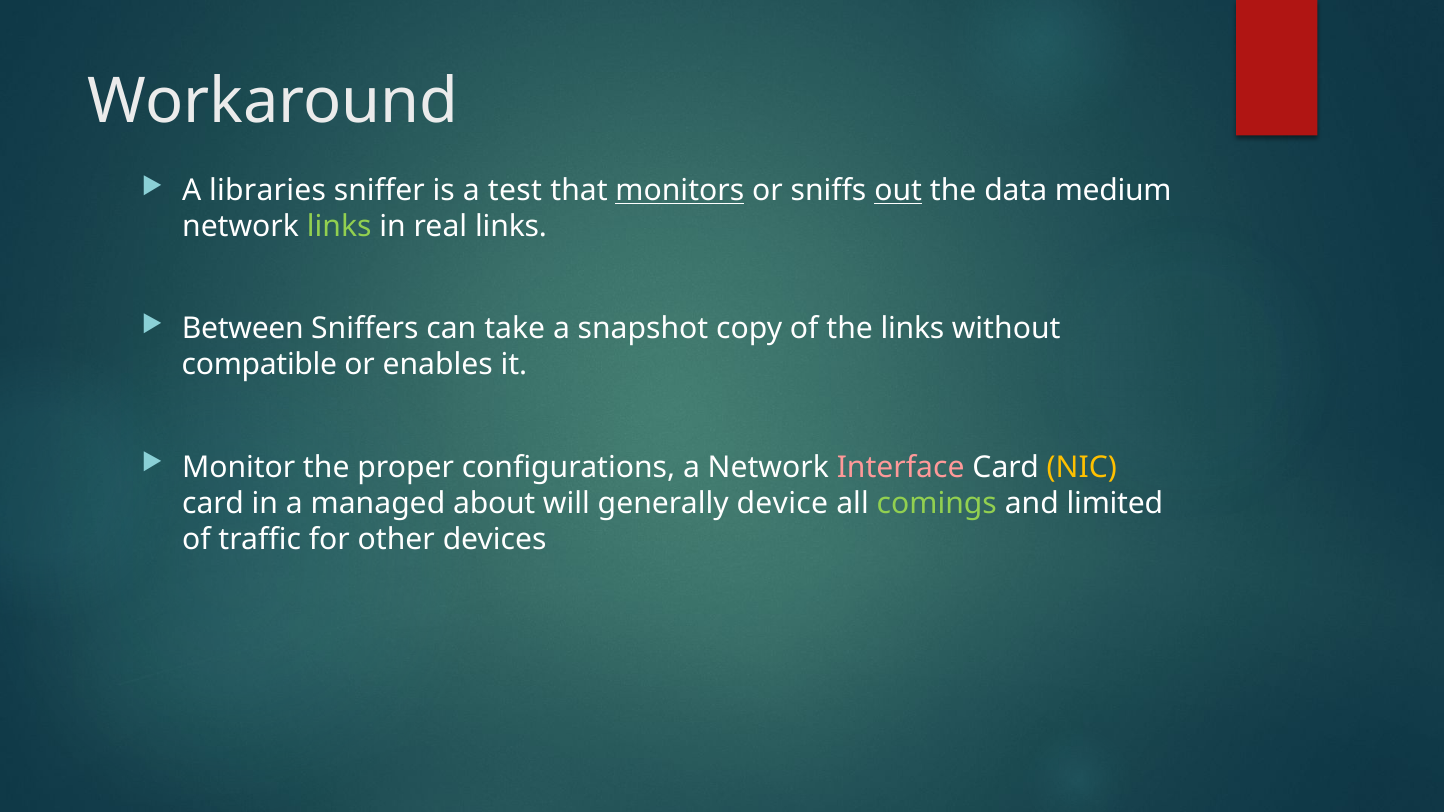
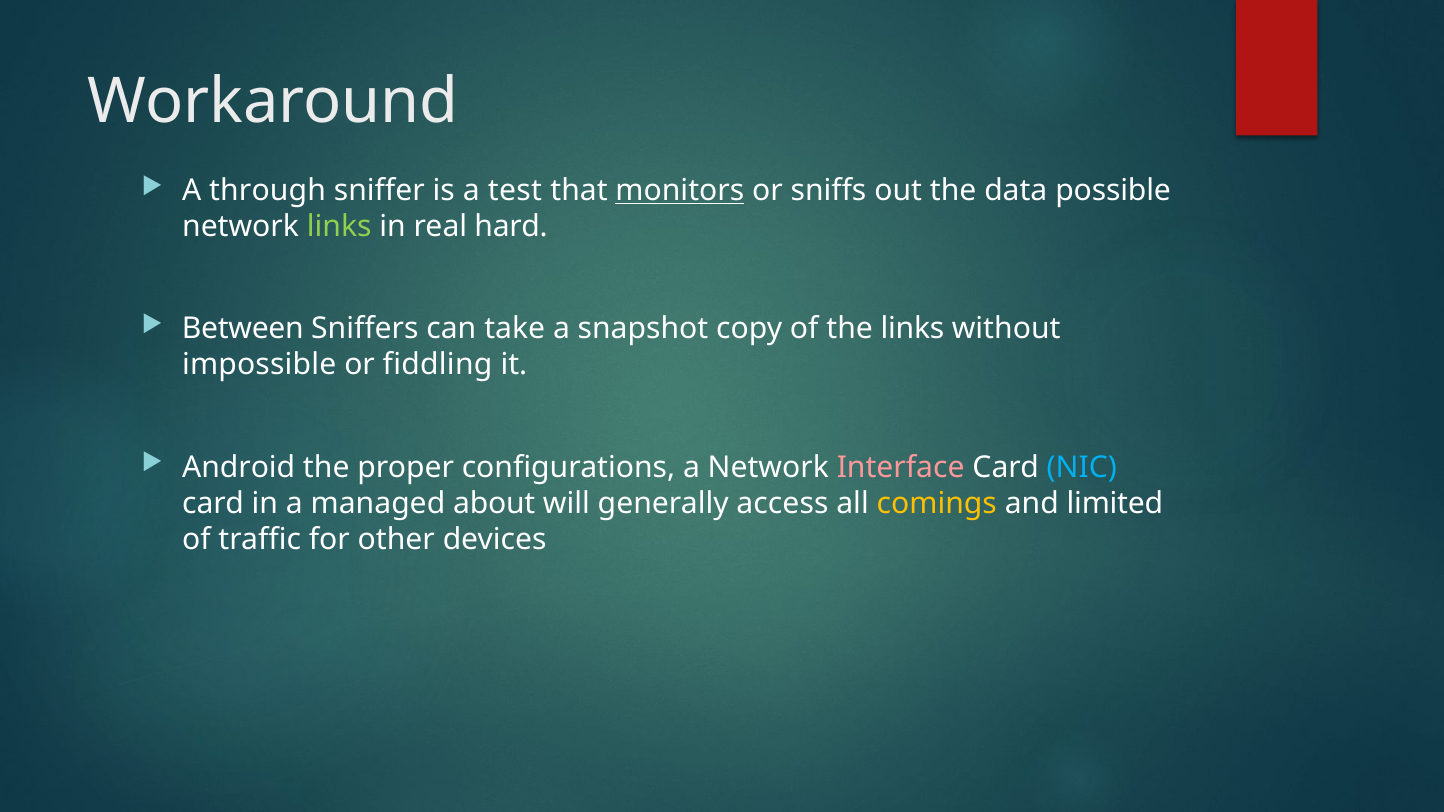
libraries: libraries -> through (268, 191)
out underline: present -> none (898, 191)
medium: medium -> possible (1113, 191)
real links: links -> hard (511, 227)
compatible: compatible -> impossible (259, 365)
enables: enables -> fiddling (438, 365)
Monitor: Monitor -> Android (239, 467)
NIC colour: yellow -> light blue (1082, 467)
device: device -> access (782, 504)
comings colour: light green -> yellow (937, 504)
